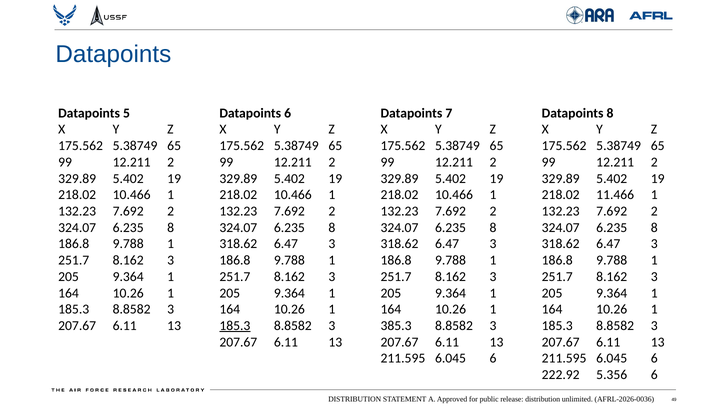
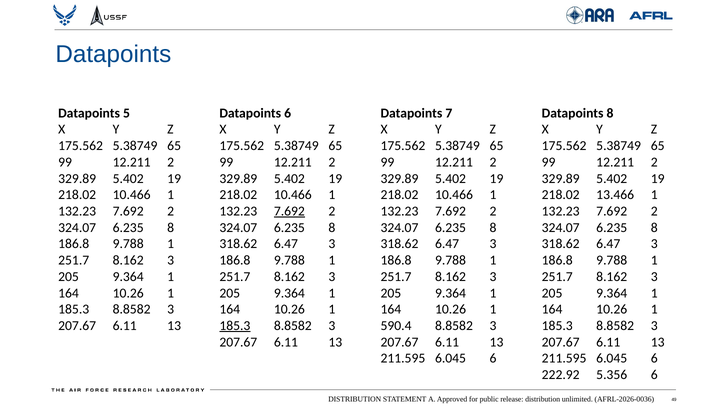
11.466: 11.466 -> 13.466 (615, 195)
7.692 underline: none -> present (289, 211)
385.3: 385.3 -> 590.4 (396, 326)
